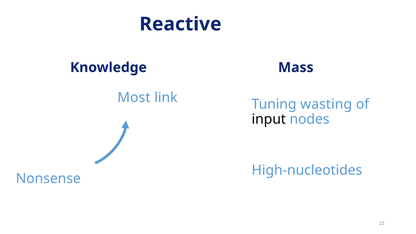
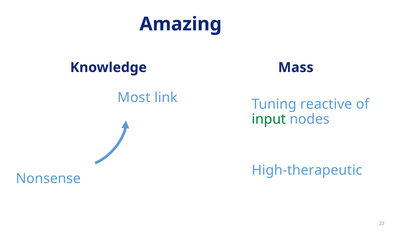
Reactive: Reactive -> Amazing (181, 24)
wasting: wasting -> reactive (326, 104)
input colour: black -> green (269, 119)
High-nucleotides: High-nucleotides -> High-therapeutic (307, 170)
